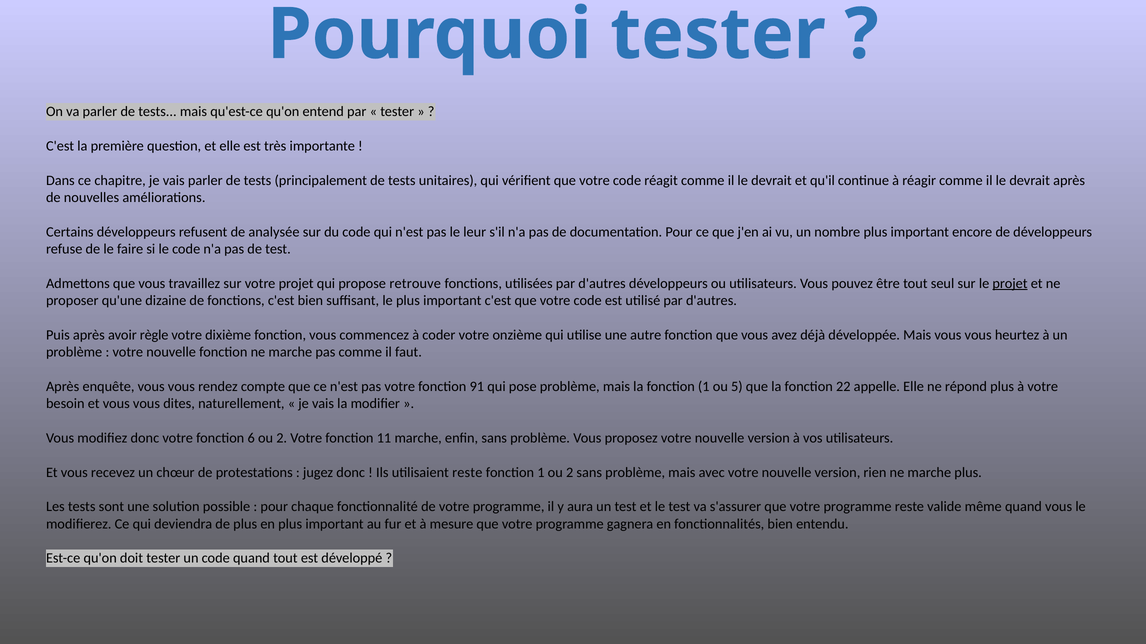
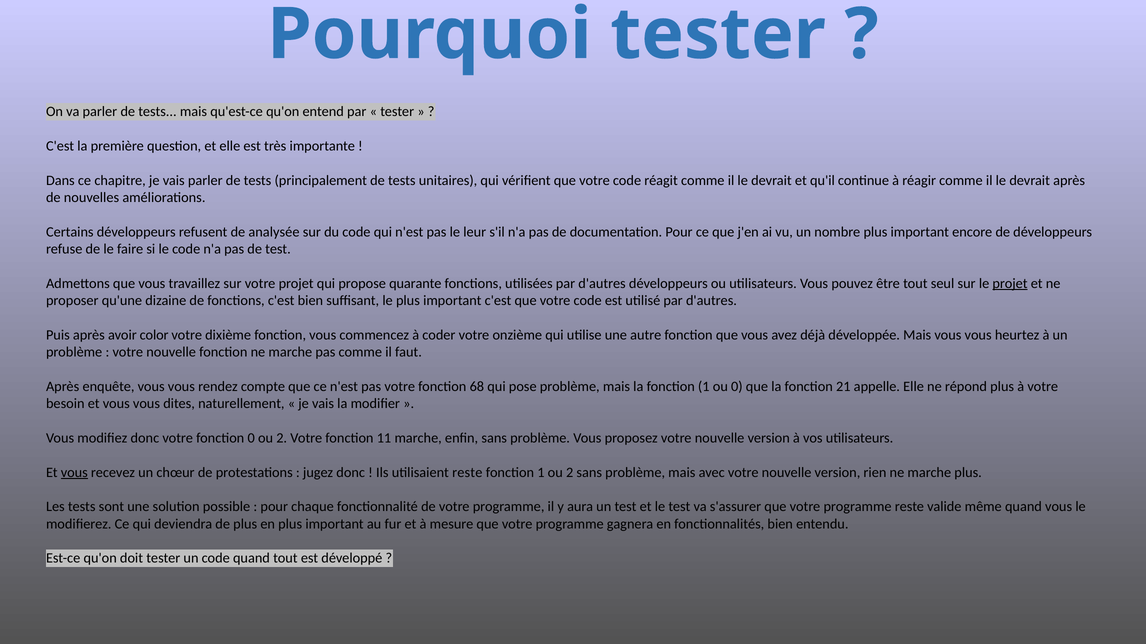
retrouve: retrouve -> quarante (415, 284)
règle: règle -> color (154, 335)
91: 91 -> 68 (477, 387)
ou 5: 5 -> 0 (737, 387)
22: 22 -> 21 (843, 387)
fonction 6: 6 -> 0 (251, 438)
vous underline: none -> present (74, 473)
